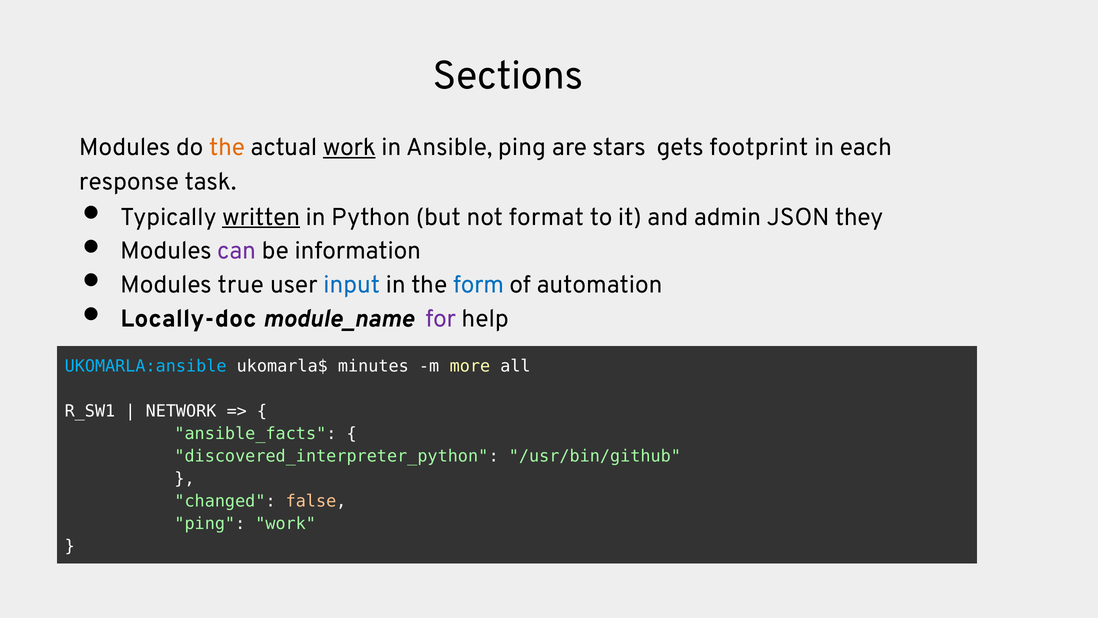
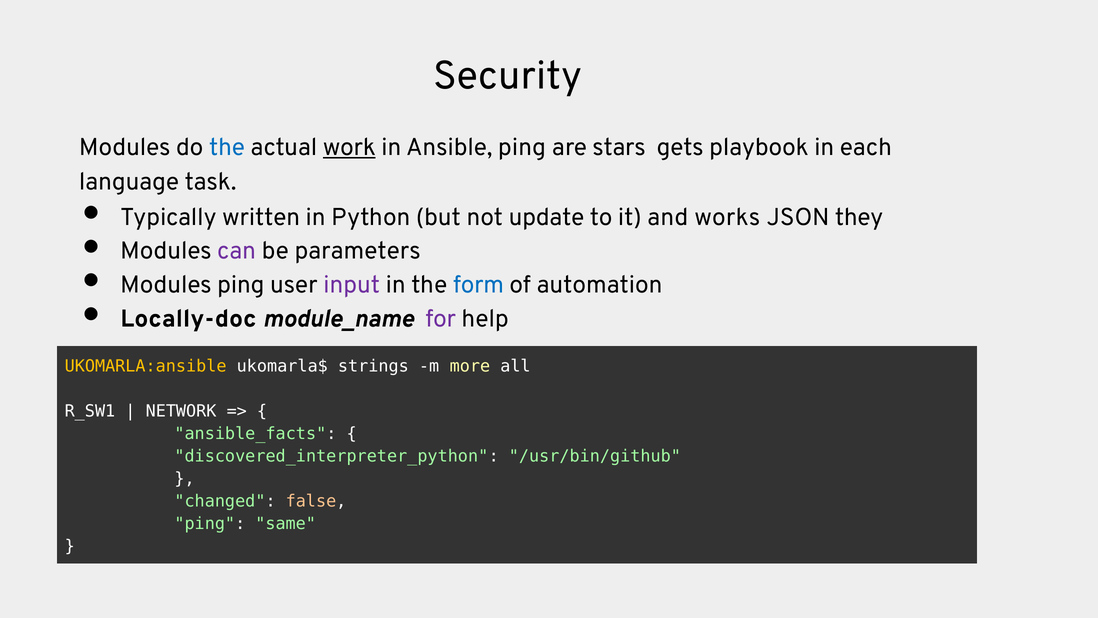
Sections: Sections -> Security (508, 76)
the colour: orange -> blue (227, 147)
footprint: footprint -> playbook (759, 147)
response: response -> language (129, 181)
written underline: present -> none (261, 217)
format: format -> update (547, 217)
admin: admin -> works (727, 217)
information: information -> parameters (358, 251)
Modules true: true -> ping (241, 285)
input colour: blue -> purple (352, 285)
UKOMARLA:ansible colour: light blue -> yellow (146, 366)
minutes: minutes -> strings (373, 366)
ping work: work -> same (286, 524)
